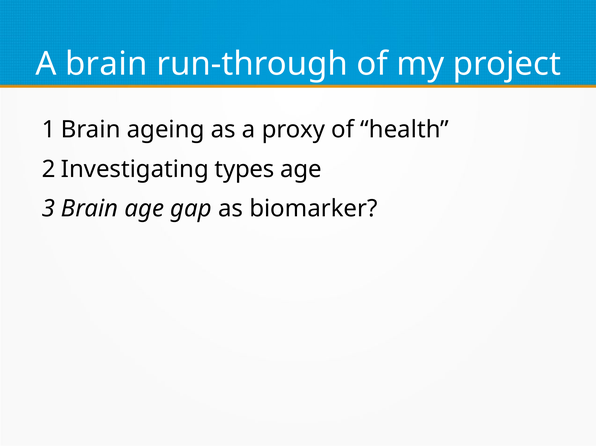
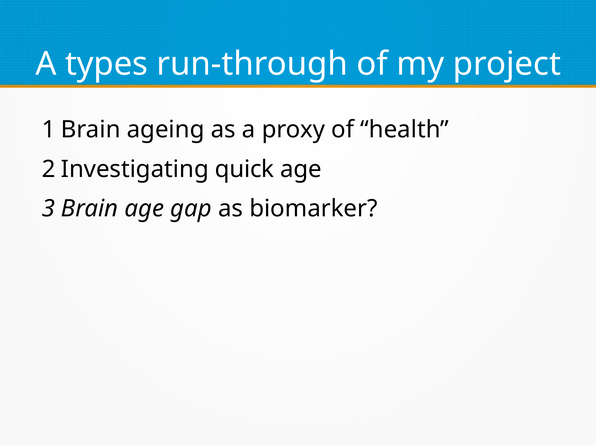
brain: brain -> types (107, 64)
types: types -> quick (245, 169)
